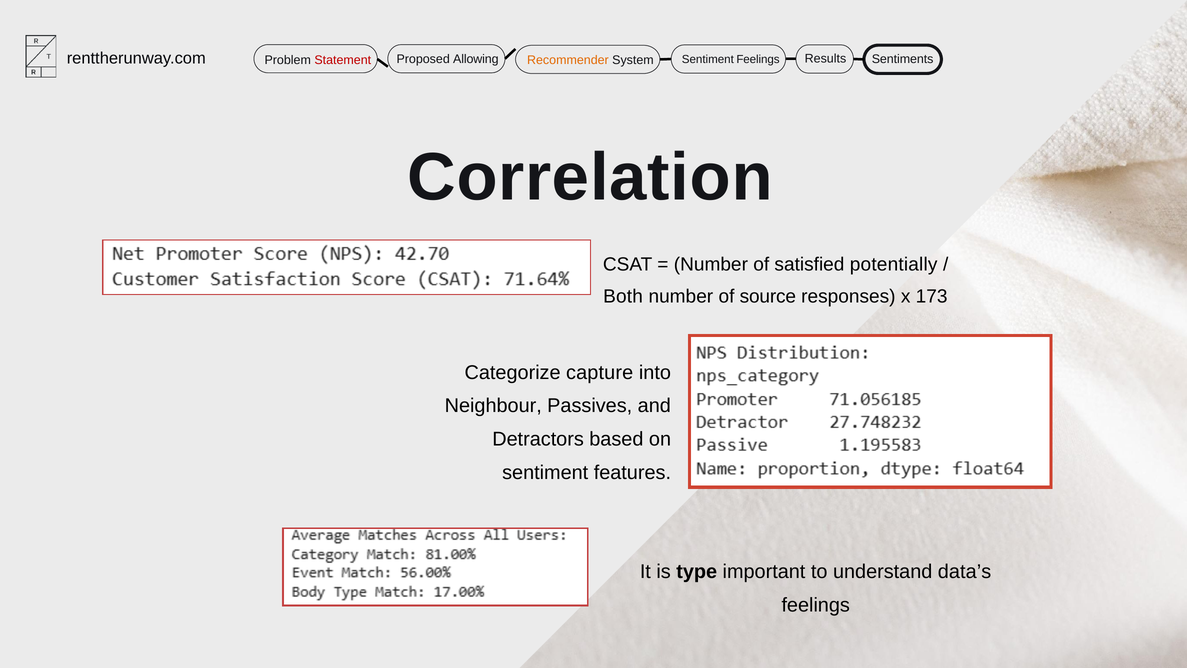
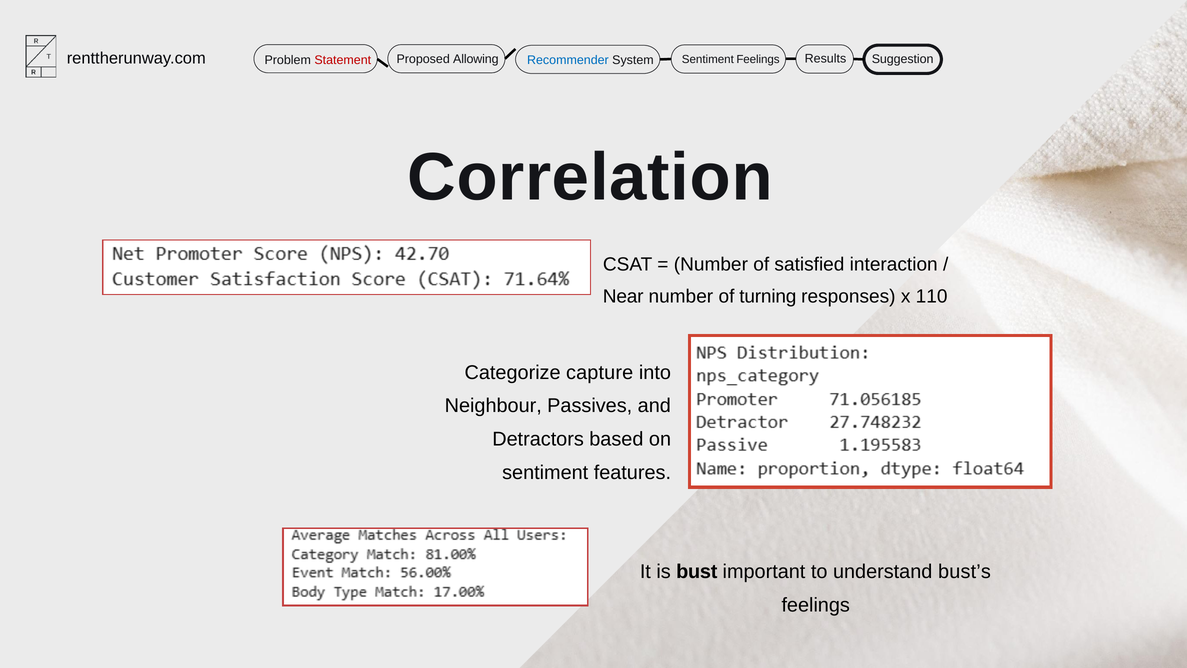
Sentiments: Sentiments -> Suggestion (903, 59)
Recommender colour: orange -> blue (568, 60)
potentially: potentially -> interaction (894, 265)
Both: Both -> Near (623, 297)
source: source -> turning (768, 297)
173: 173 -> 110 (932, 297)
type: type -> bust (697, 571)
data’s: data’s -> bust’s (964, 571)
